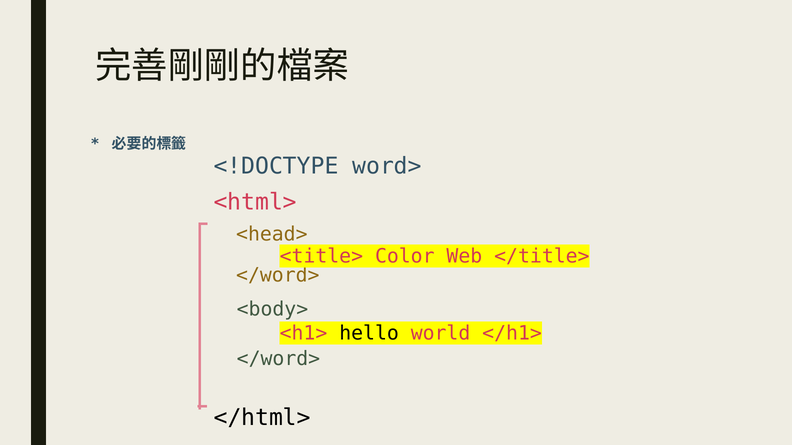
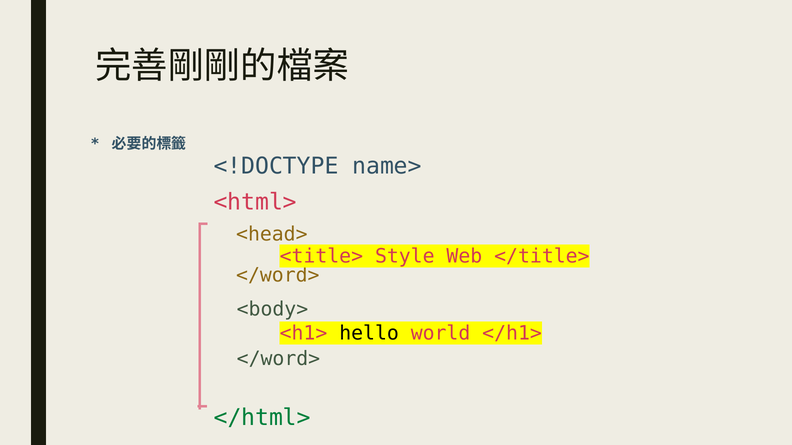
word>: word> -> name> (387, 166)
Color: Color -> Style (405, 257)
</html> colour: black -> green (262, 418)
